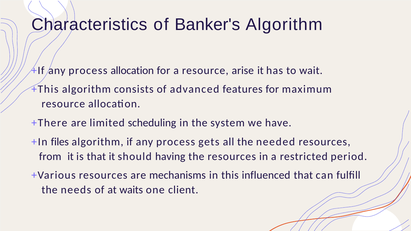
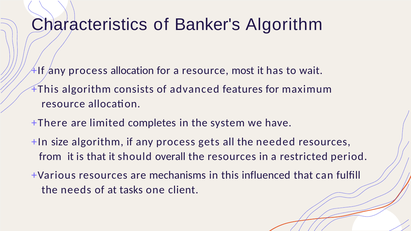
arise: arise -> most (243, 70)
scheduling: scheduling -> completes (152, 123)
files: files -> size (60, 142)
having: having -> overall (170, 156)
waits: waits -> tasks (131, 190)
